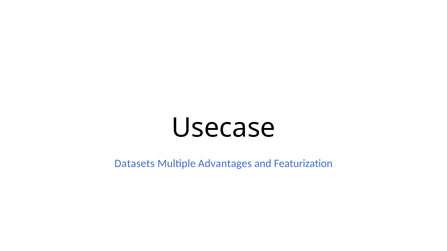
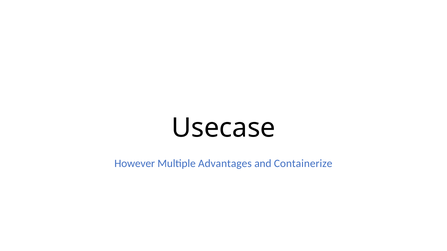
Datasets: Datasets -> However (135, 164)
Featurization: Featurization -> Containerize (303, 164)
